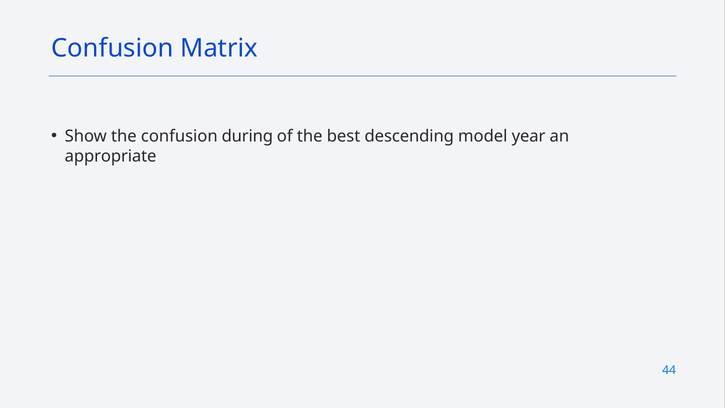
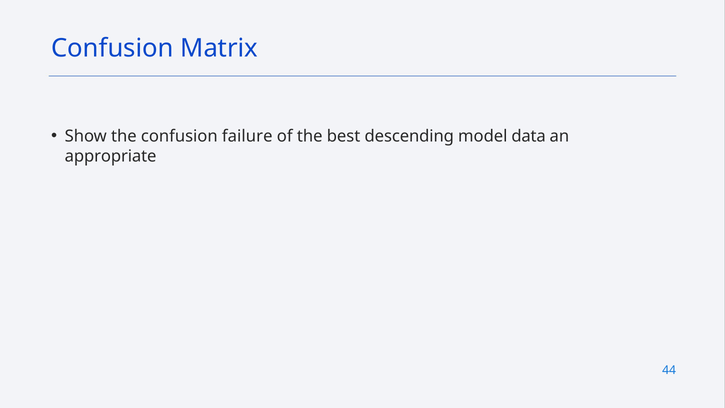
during: during -> failure (247, 136)
year: year -> data (529, 136)
